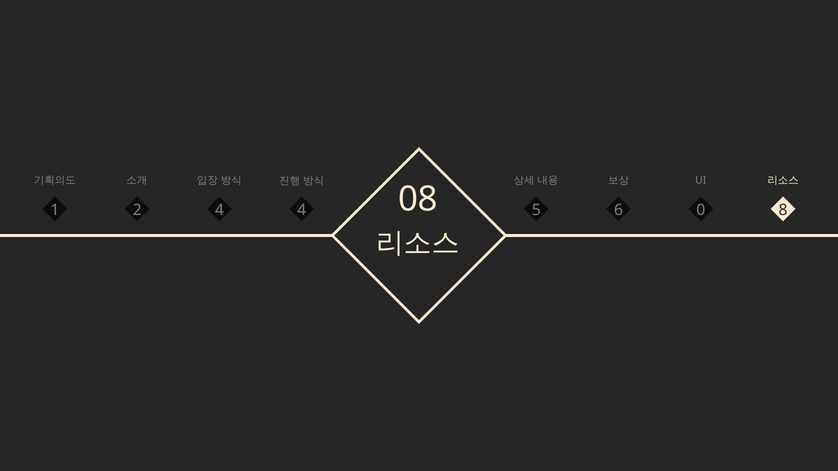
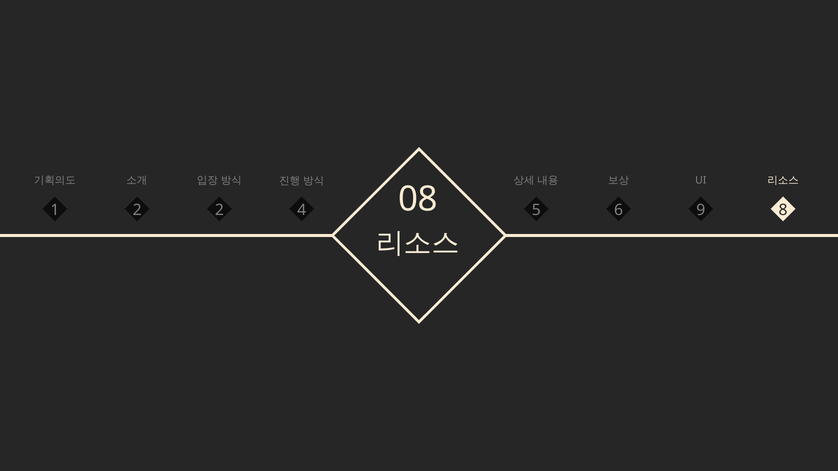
0: 0 -> 9 (701, 210)
2 4: 4 -> 2 (219, 210)
